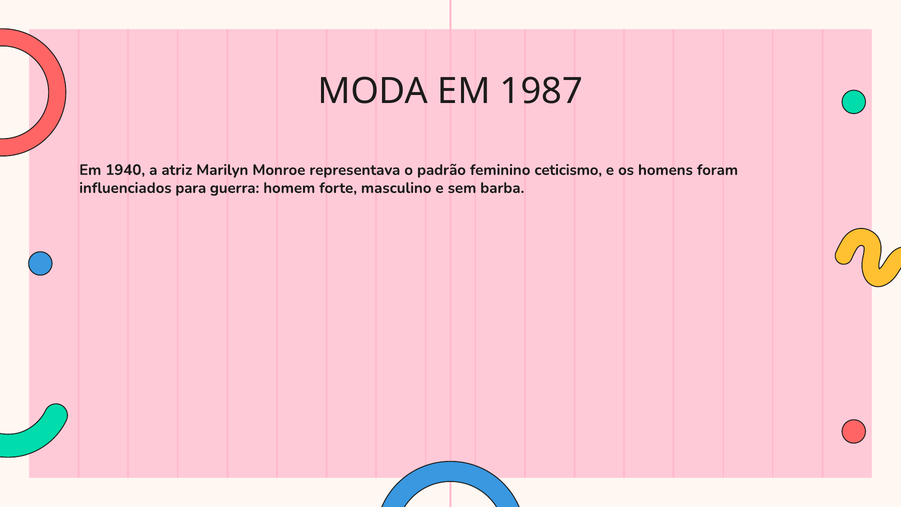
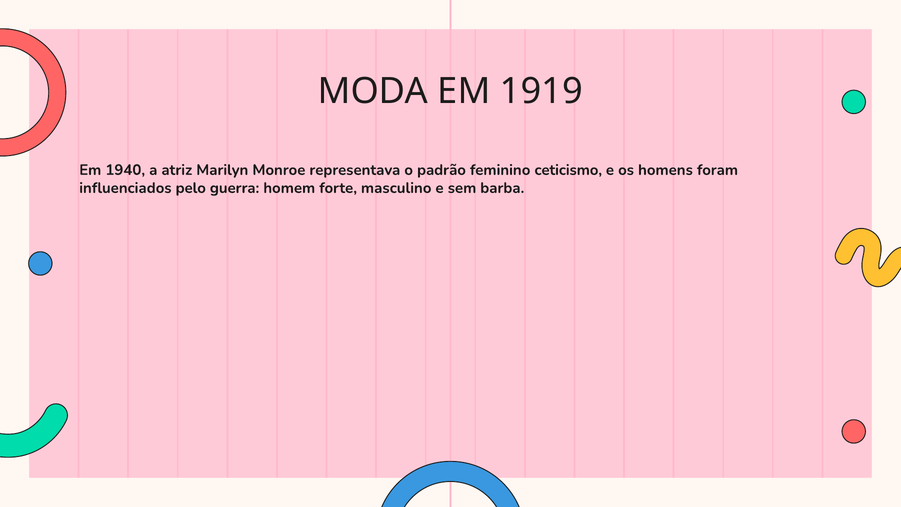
1987: 1987 -> 1919 (541, 91)
para: para -> pelo (191, 188)
